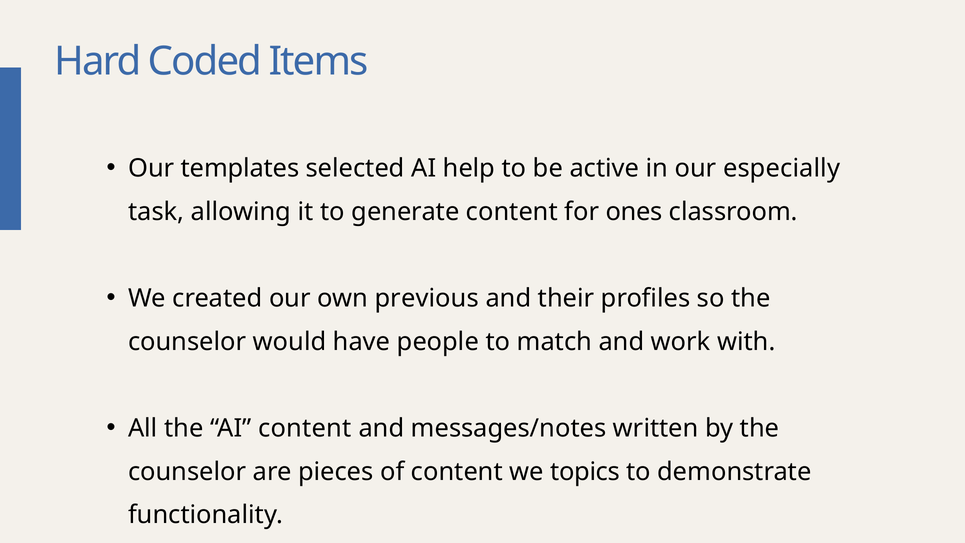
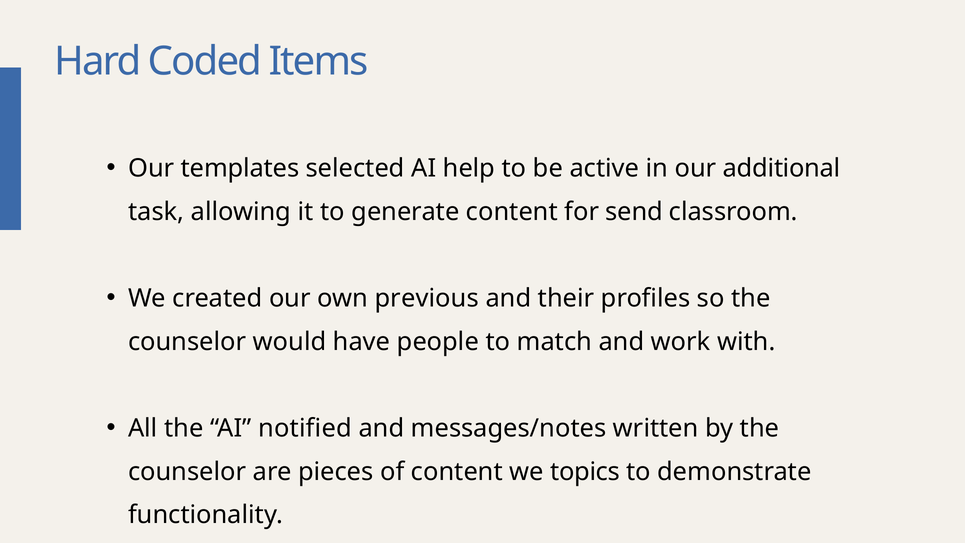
especially: especially -> additional (782, 168)
ones: ones -> send (634, 212)
AI content: content -> notified (305, 428)
